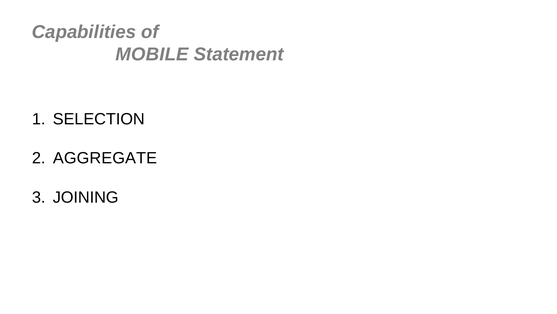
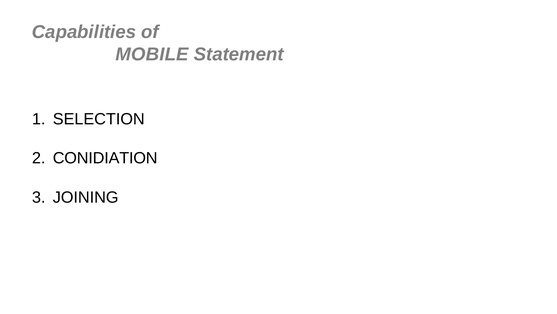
AGGREGATE: AGGREGATE -> CONIDIATION (105, 158)
